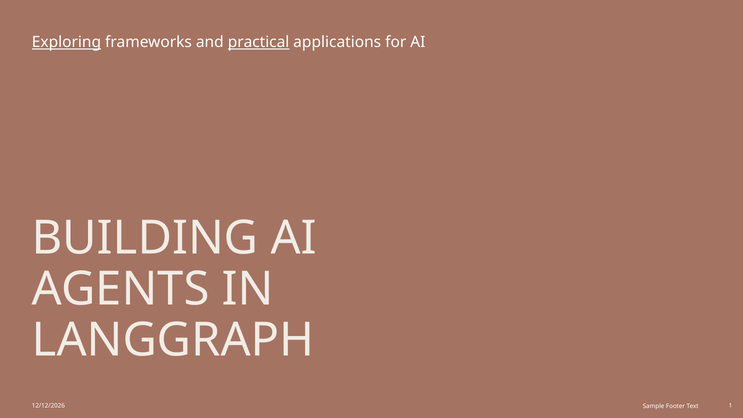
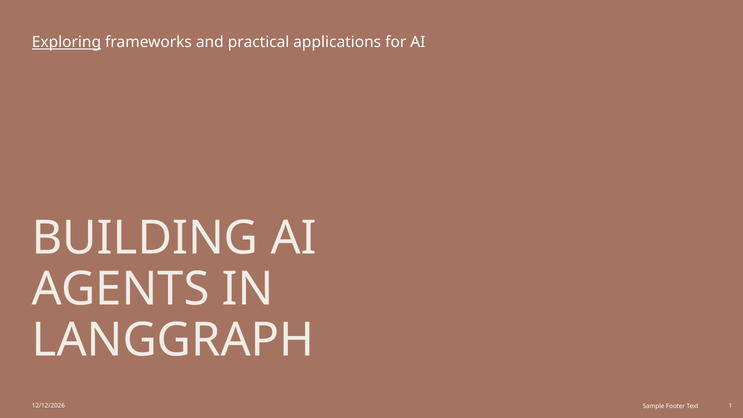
practical underline: present -> none (259, 42)
